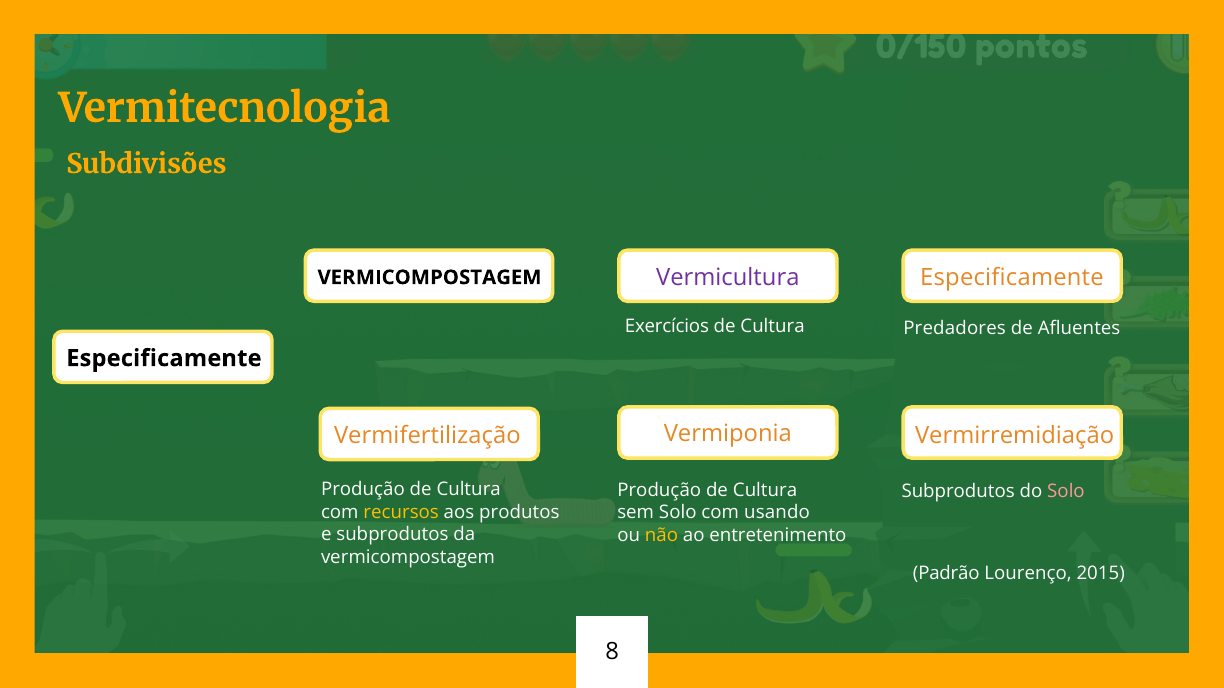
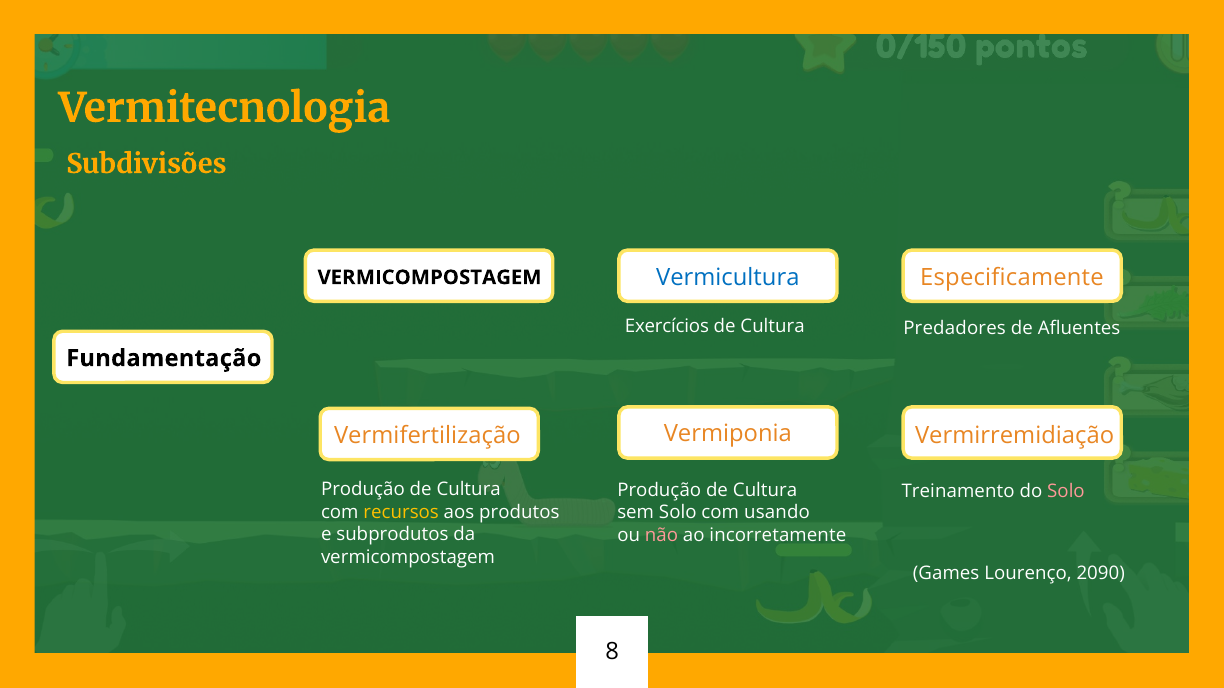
Vermicultura colour: purple -> blue (728, 277)
Especificamente: Especificamente -> Fundamentação (164, 359)
Subprodutos: Subprodutos -> Treinamento (958, 492)
não colour: yellow -> pink (662, 535)
entretenimento: entretenimento -> incorretamente (778, 535)
Padrão: Padrão -> Games (946, 573)
2015: 2015 -> 2090 (1101, 573)
